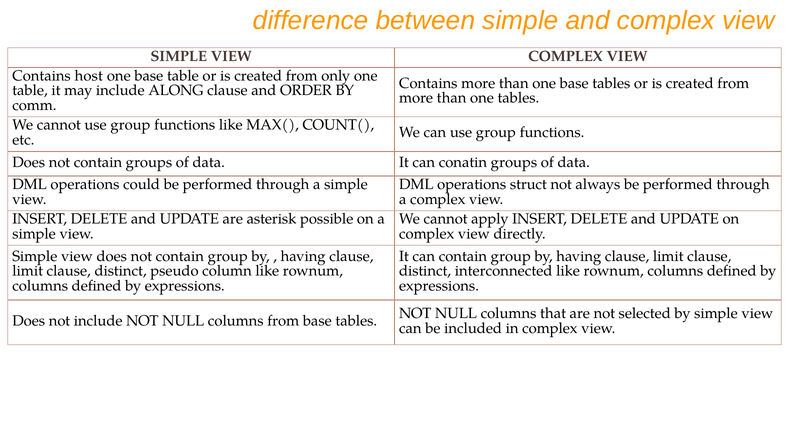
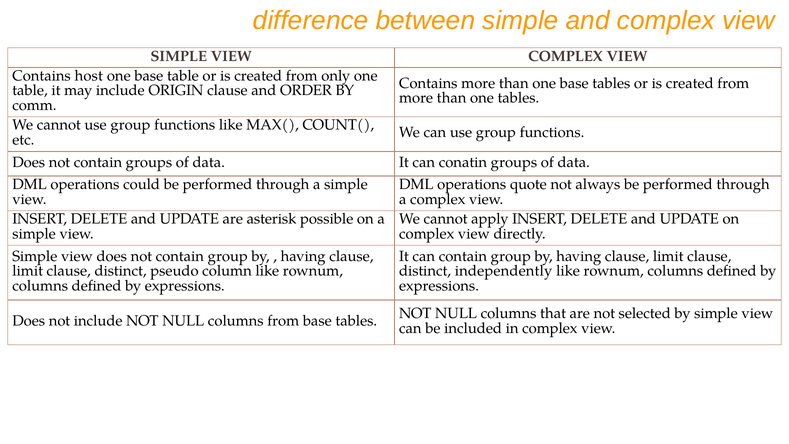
ALONG: ALONG -> ORIGIN (176, 91)
struct: struct -> quote (528, 184)
interconnected: interconnected -> independently (504, 271)
